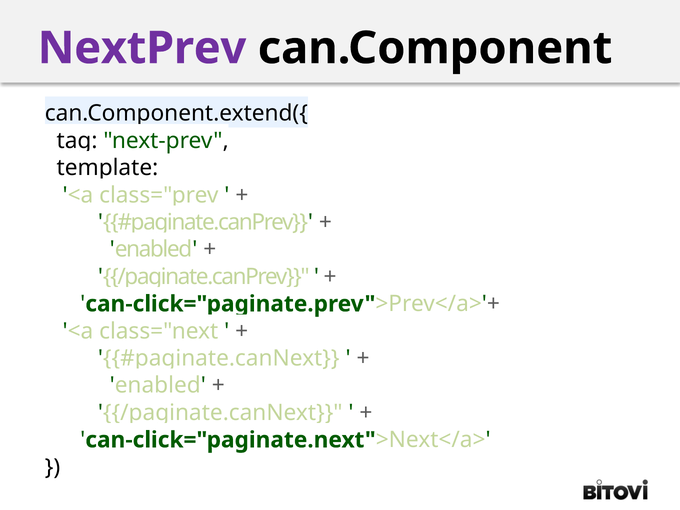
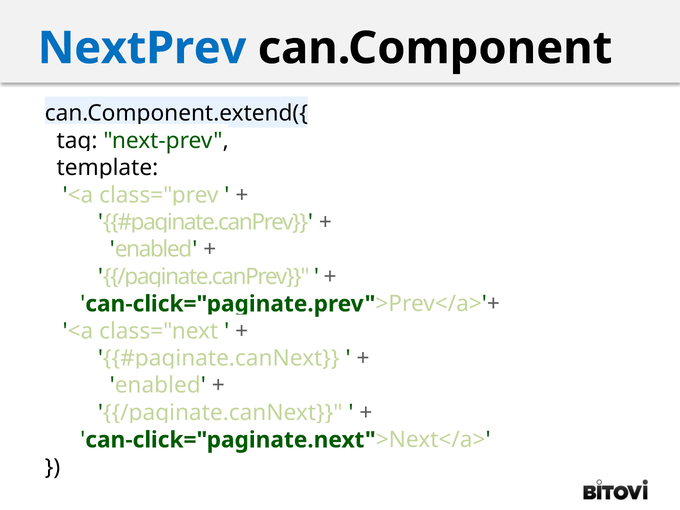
NextPrev colour: purple -> blue (142, 48)
